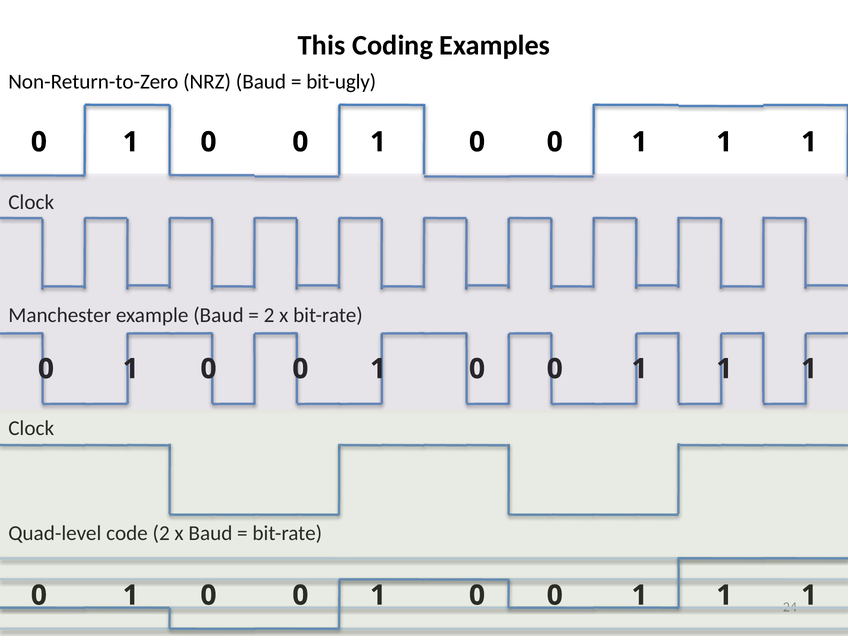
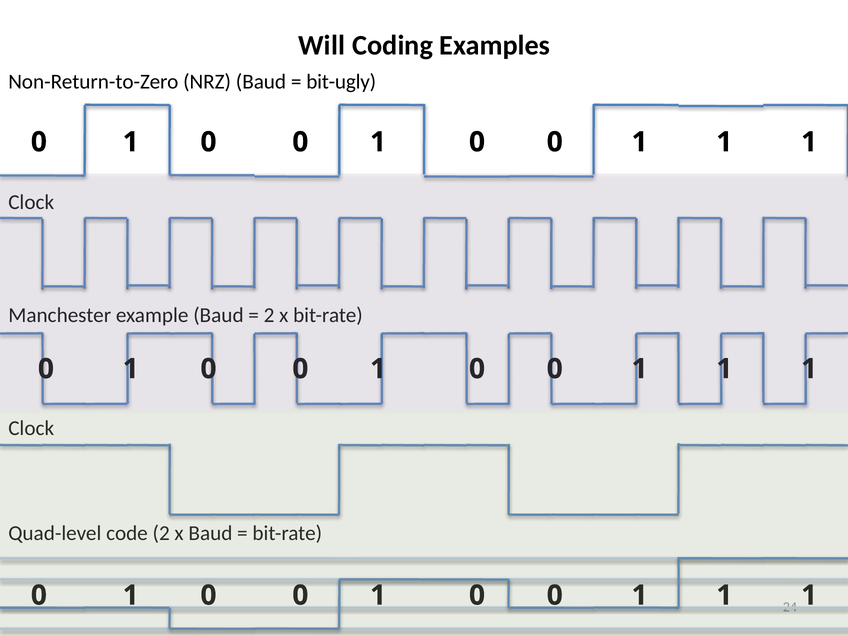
This: This -> Will (322, 45)
